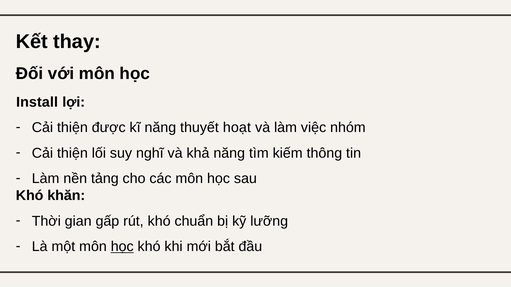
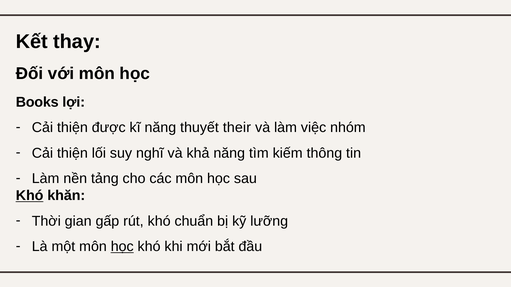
Install: Install -> Books (37, 102)
hoạt: hoạt -> their (237, 128)
Khó underline: none -> present (30, 196)
